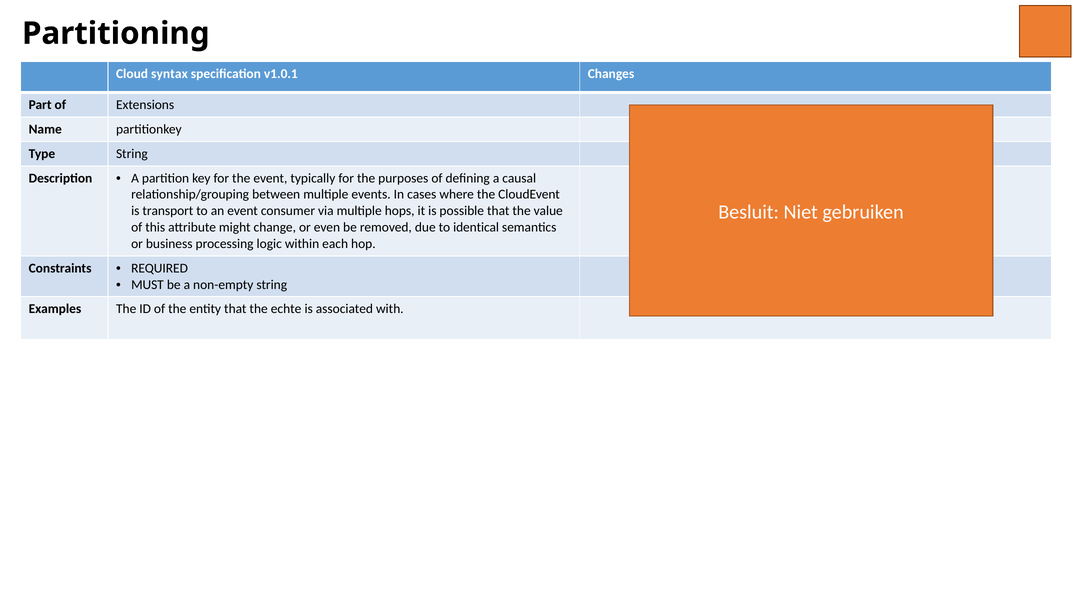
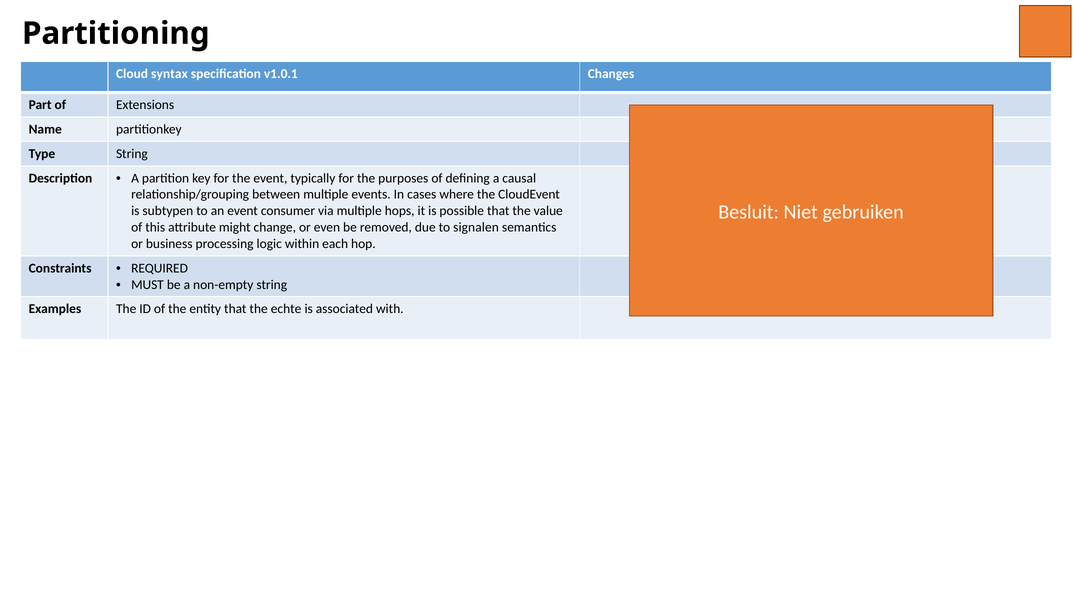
transport: transport -> subtypen (168, 211)
identical: identical -> signalen (476, 227)
